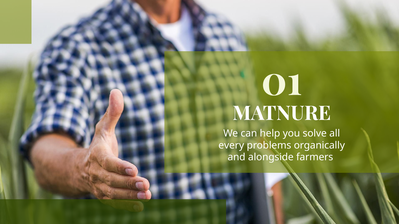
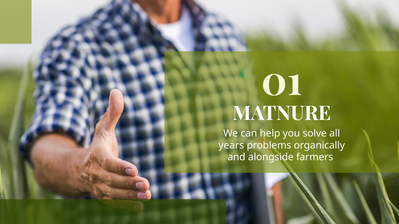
every: every -> years (231, 146)
